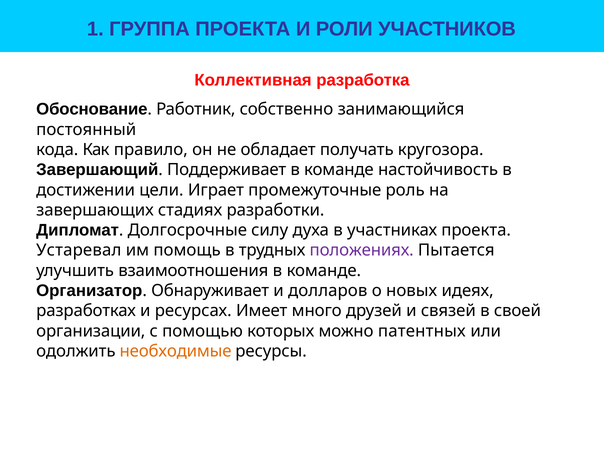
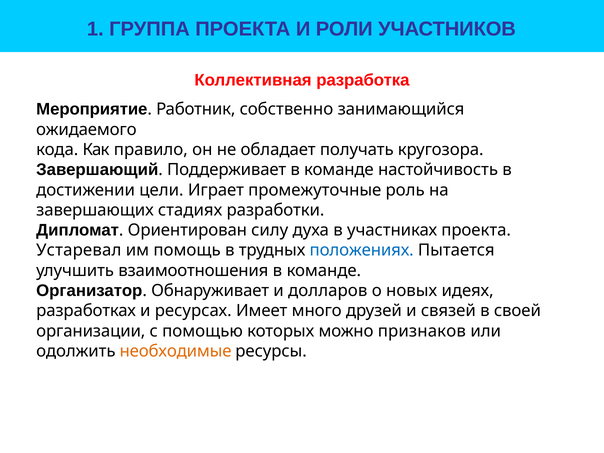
Обоснование: Обоснование -> Мероприятие (92, 109)
постоянный: постоянный -> ожидаемого (86, 130)
Долгосрочные: Долгосрочные -> Ориентирован (187, 230)
положениях colour: purple -> blue (362, 250)
патентных: патентных -> признаков (422, 331)
